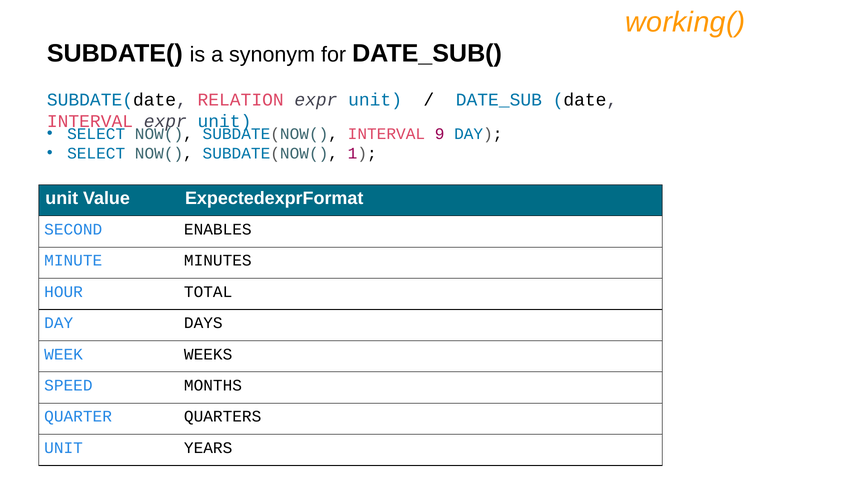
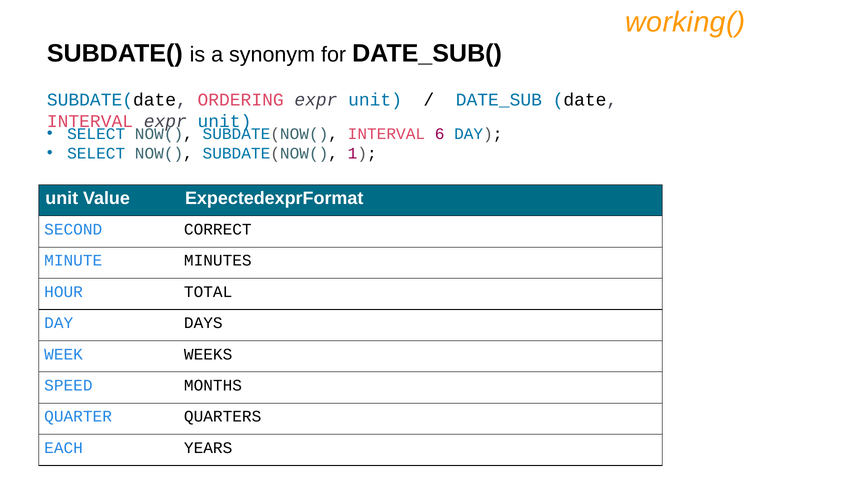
RELATION: RELATION -> ORDERING (241, 100)
9: 9 -> 6 (440, 134)
ENABLES: ENABLES -> CORRECT (218, 229)
UNIT: UNIT -> EACH (64, 448)
